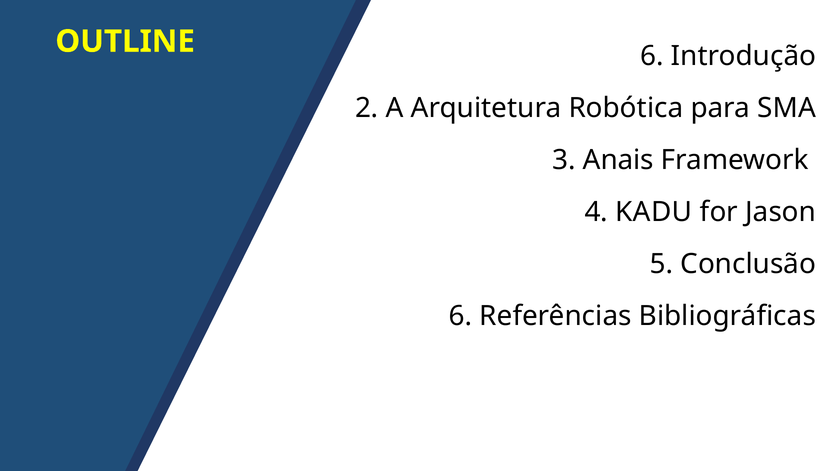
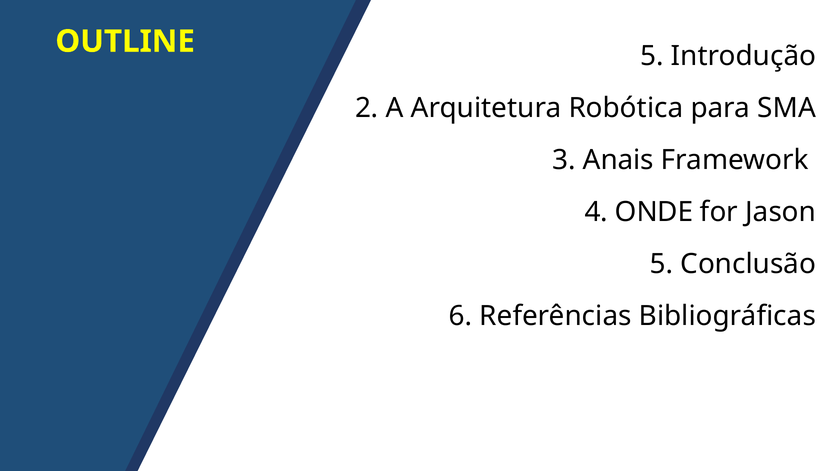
OUTLINE 6: 6 -> 5 (652, 56)
KADU: KADU -> ONDE (654, 212)
